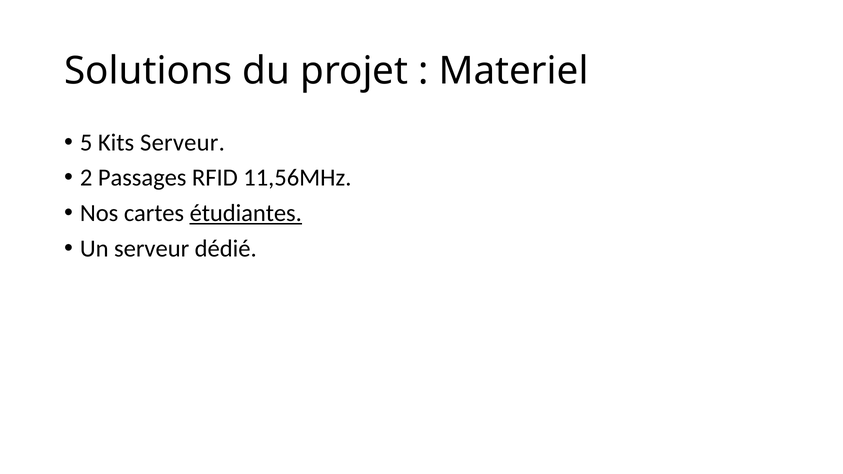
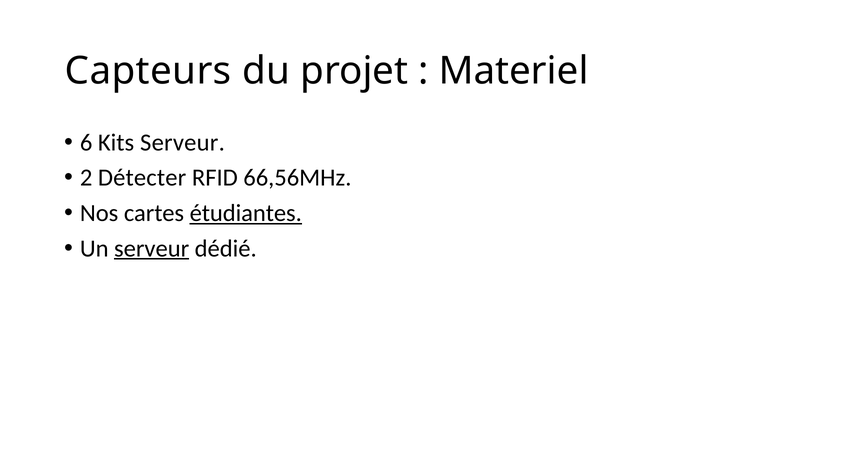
Solutions: Solutions -> Capteurs (148, 71)
5: 5 -> 6 (86, 142)
Passages: Passages -> Détecter (142, 178)
11,56MHz: 11,56MHz -> 66,56MHz (297, 178)
serveur underline: none -> present (152, 248)
